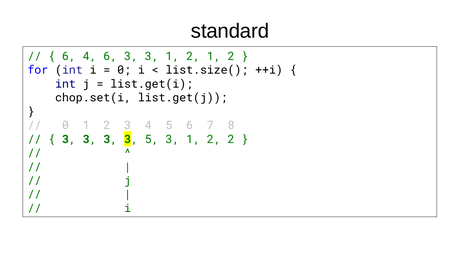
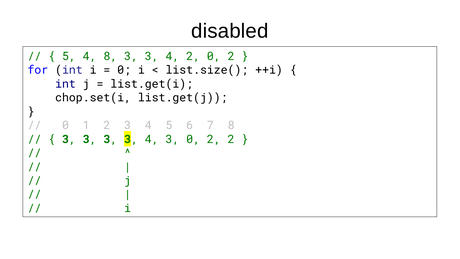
standard: standard -> disabled (230, 31)
6: 6 -> 5 (69, 56)
4 6: 6 -> 8 (110, 56)
1: 1 -> 4 (172, 56)
2 1: 1 -> 0 (214, 56)
3 3 3 5: 5 -> 4 (152, 139)
1: 1 -> 0 (193, 139)
